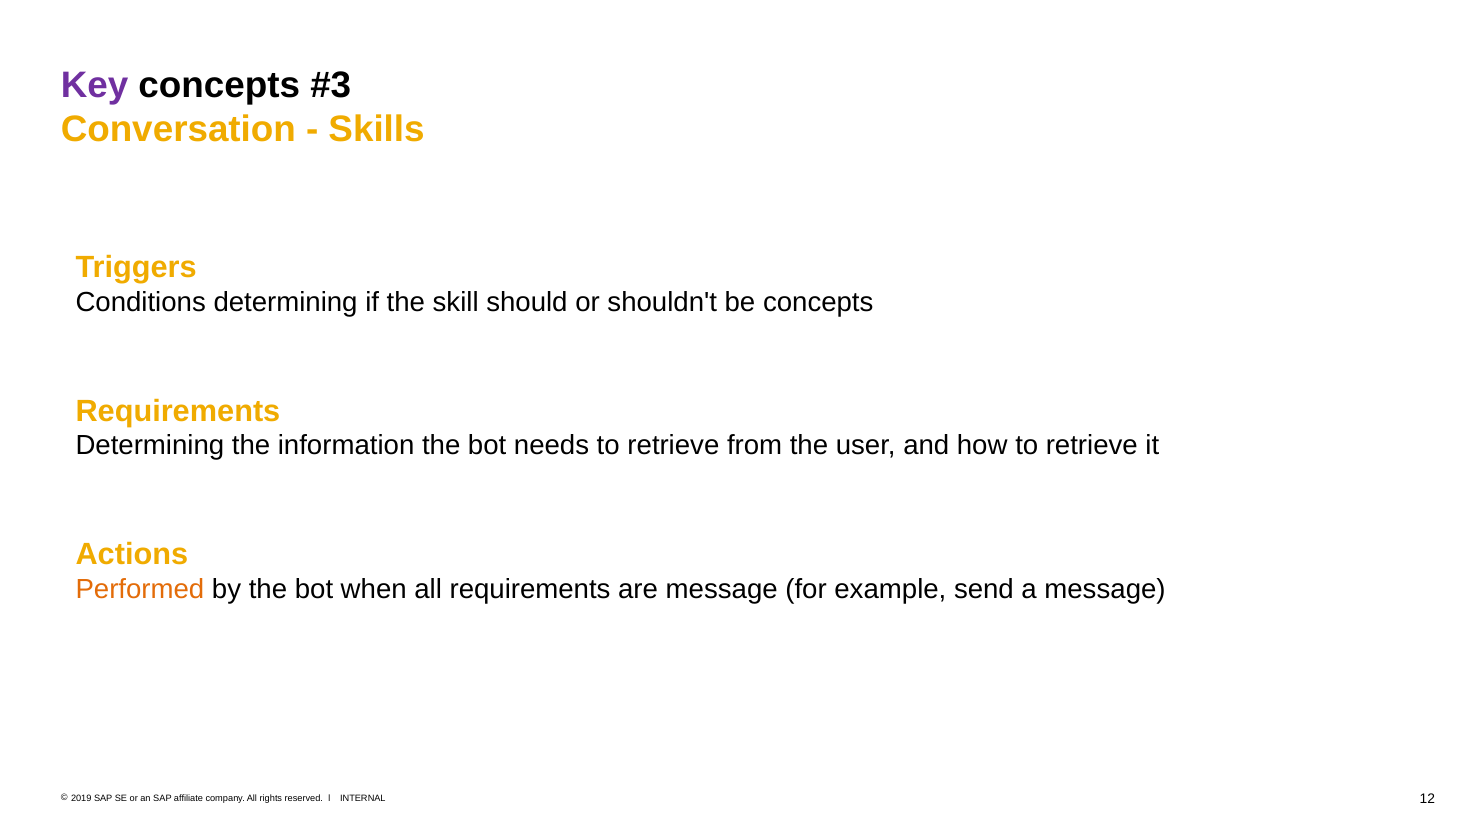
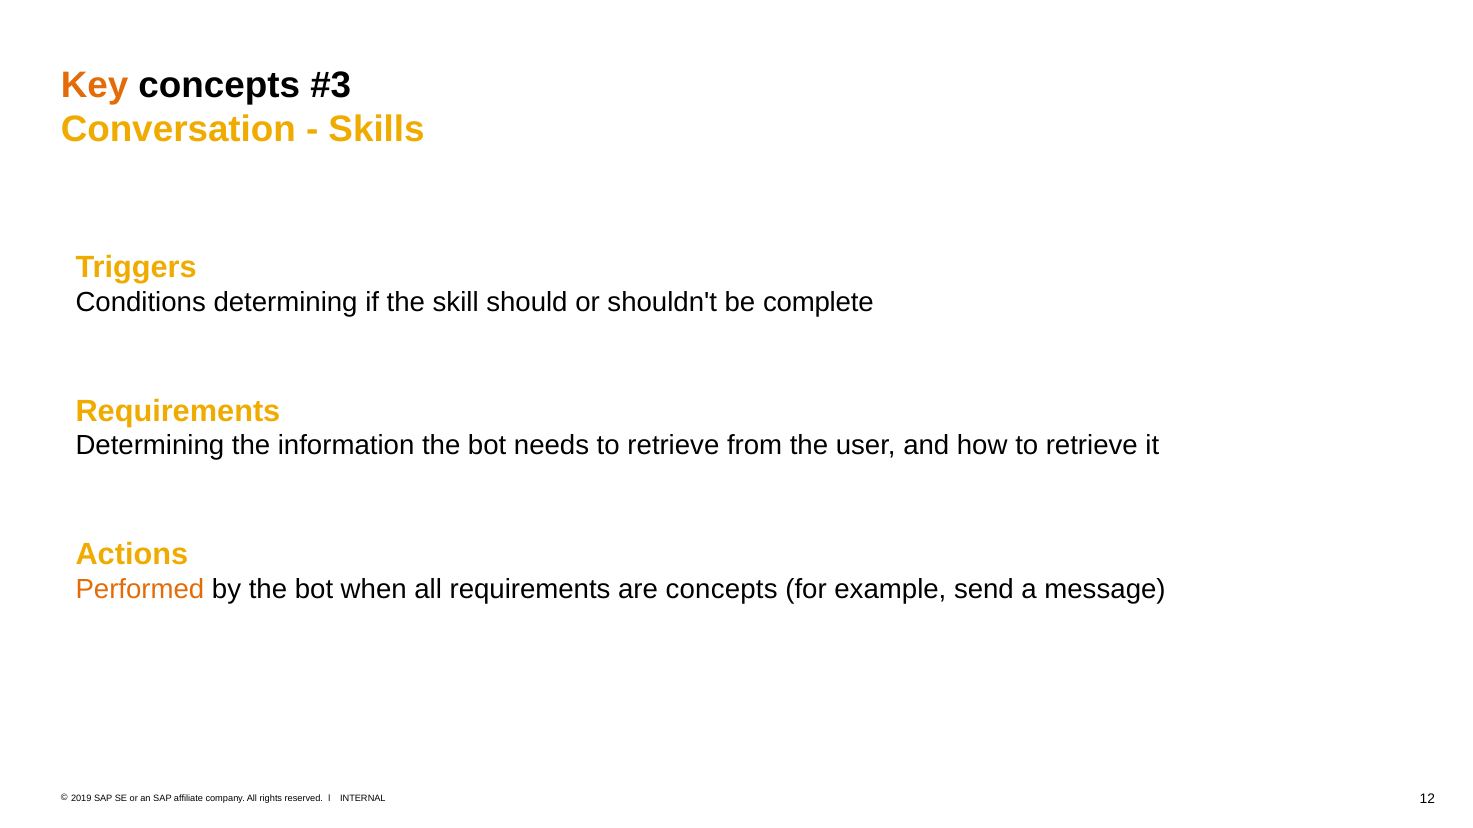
Key colour: purple -> orange (95, 86)
be concepts: concepts -> complete (818, 302)
are message: message -> concepts (722, 590)
